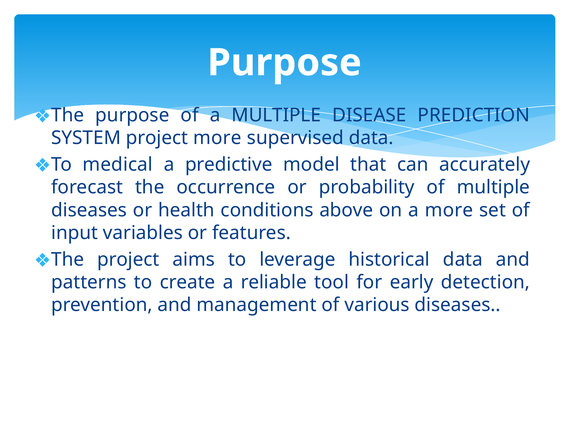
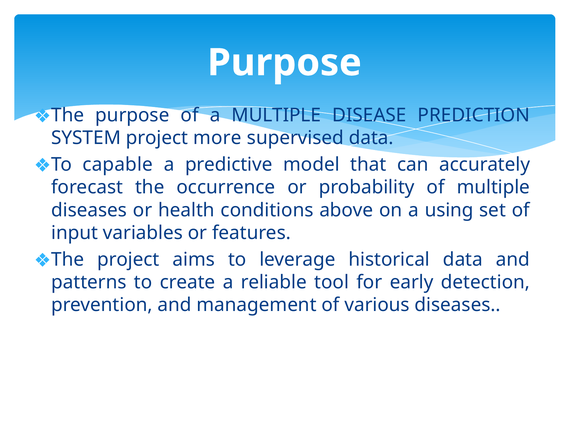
medical: medical -> capable (118, 164)
a more: more -> using (449, 210)
